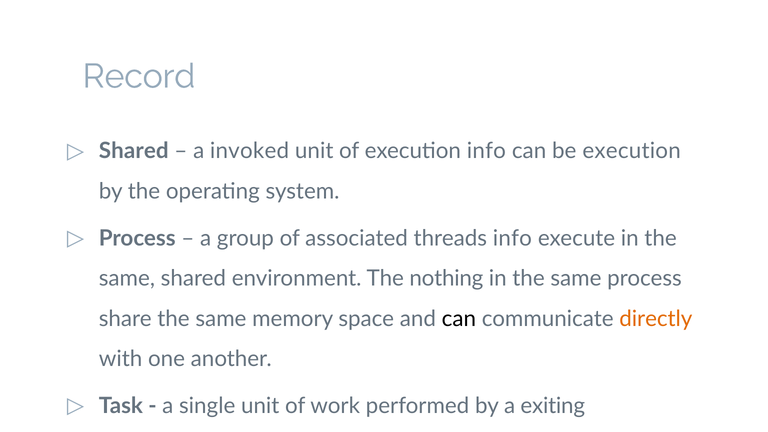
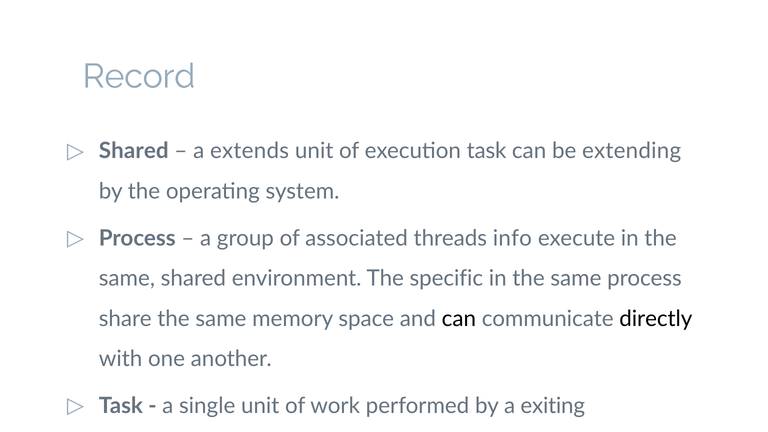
invoked: invoked -> extends (250, 151)
execution info: info -> task (487, 151)
be execution: execution -> extending (632, 151)
nothing: nothing -> specific (446, 278)
directly colour: orange -> black (656, 319)
